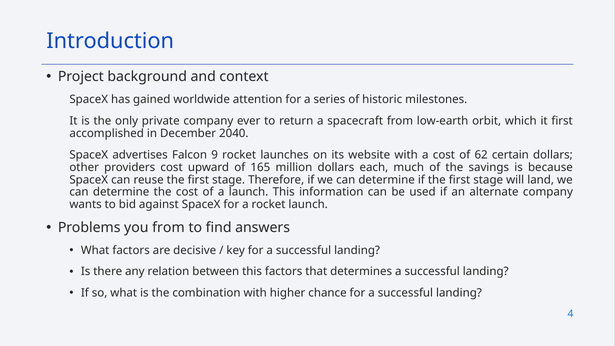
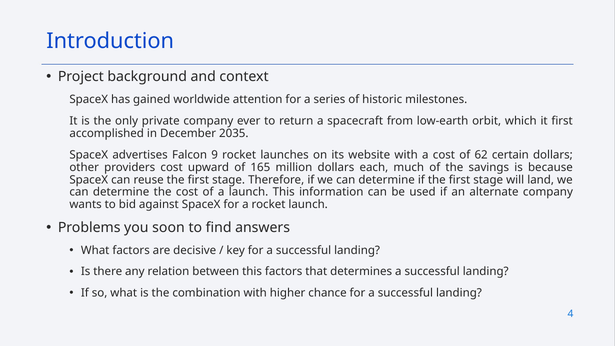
2040: 2040 -> 2035 (234, 133)
you from: from -> soon (168, 227)
